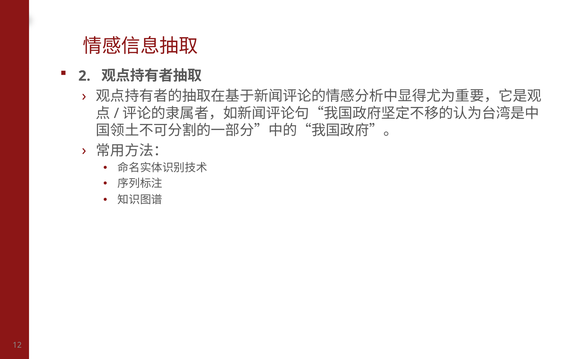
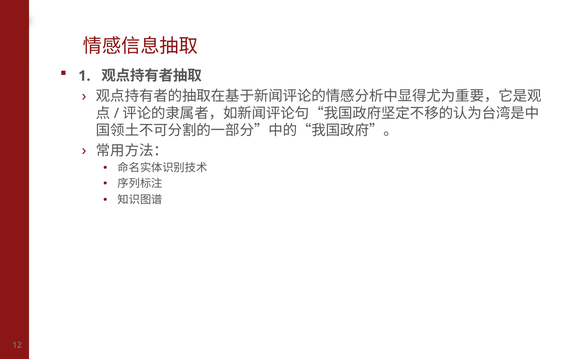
2: 2 -> 1 (84, 76)
